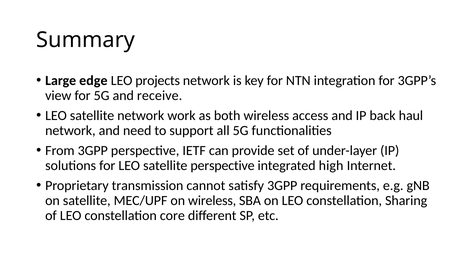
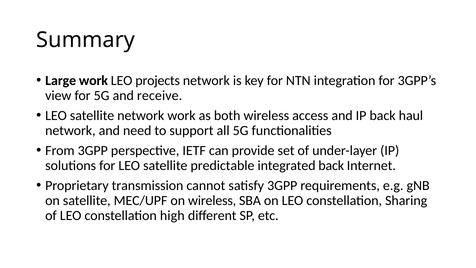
Large edge: edge -> work (93, 80)
satellite perspective: perspective -> predictable (222, 165)
integrated high: high -> back (331, 165)
core: core -> high (172, 215)
